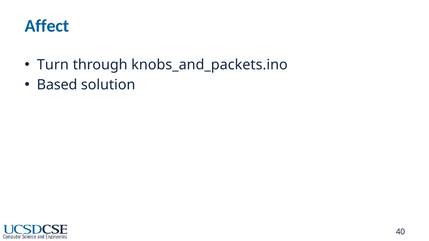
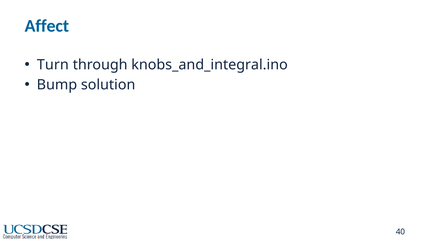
knobs_and_packets.ino: knobs_and_packets.ino -> knobs_and_integral.ino (210, 65)
Based: Based -> Bump (57, 85)
